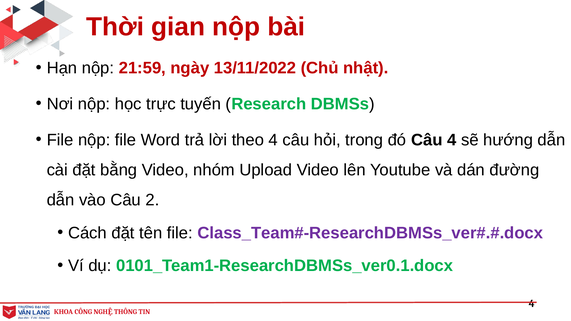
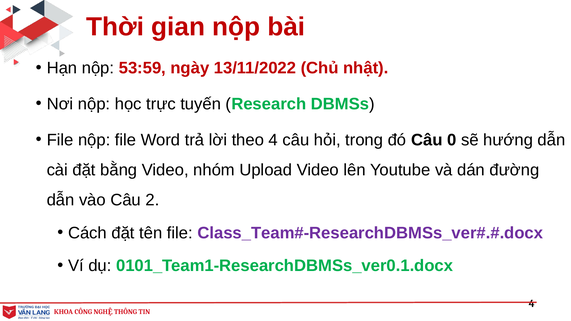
21:59: 21:59 -> 53:59 (142, 68)
Câu 4: 4 -> 0 (452, 140)
